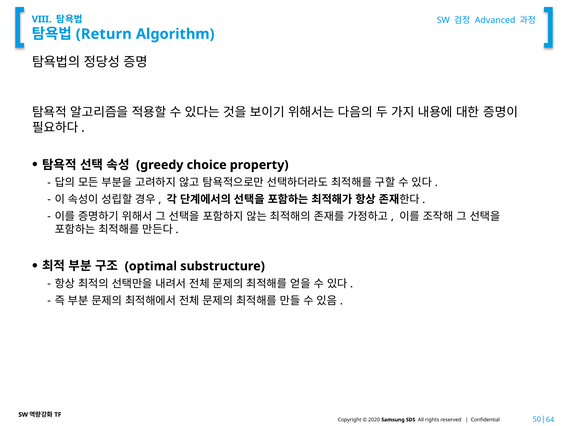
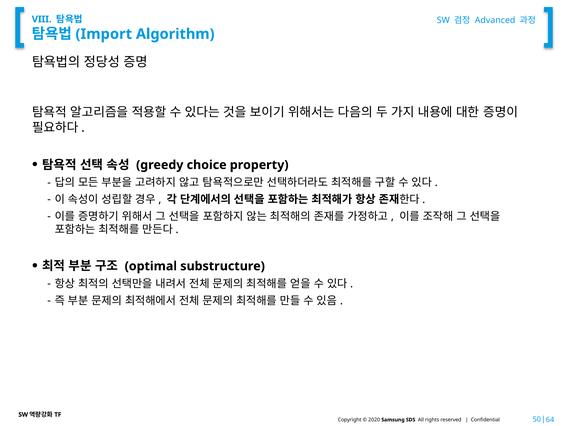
Return: Return -> Import (104, 34)
